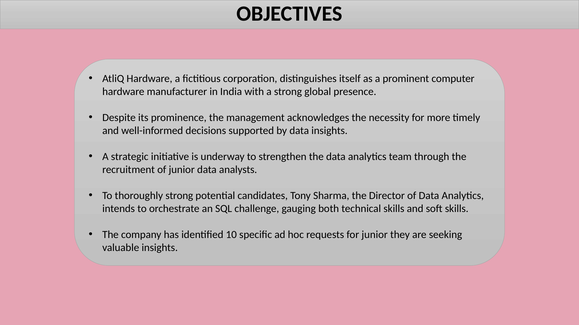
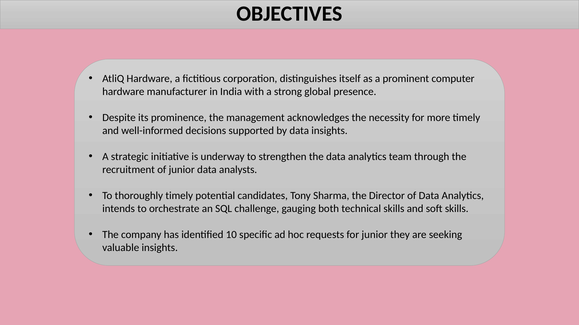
thoroughly strong: strong -> timely (179, 196)
